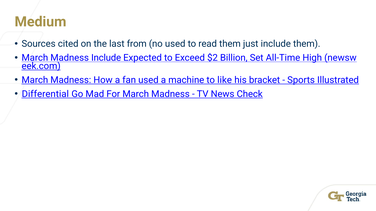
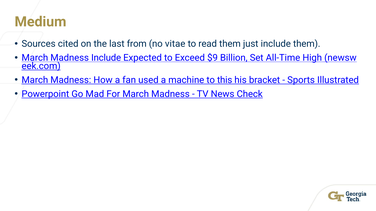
no used: used -> vitae (175, 44)
$2: $2 -> $9 (213, 58)
like: like -> this (225, 80)
Differential: Differential -> Powerpoint (45, 94)
